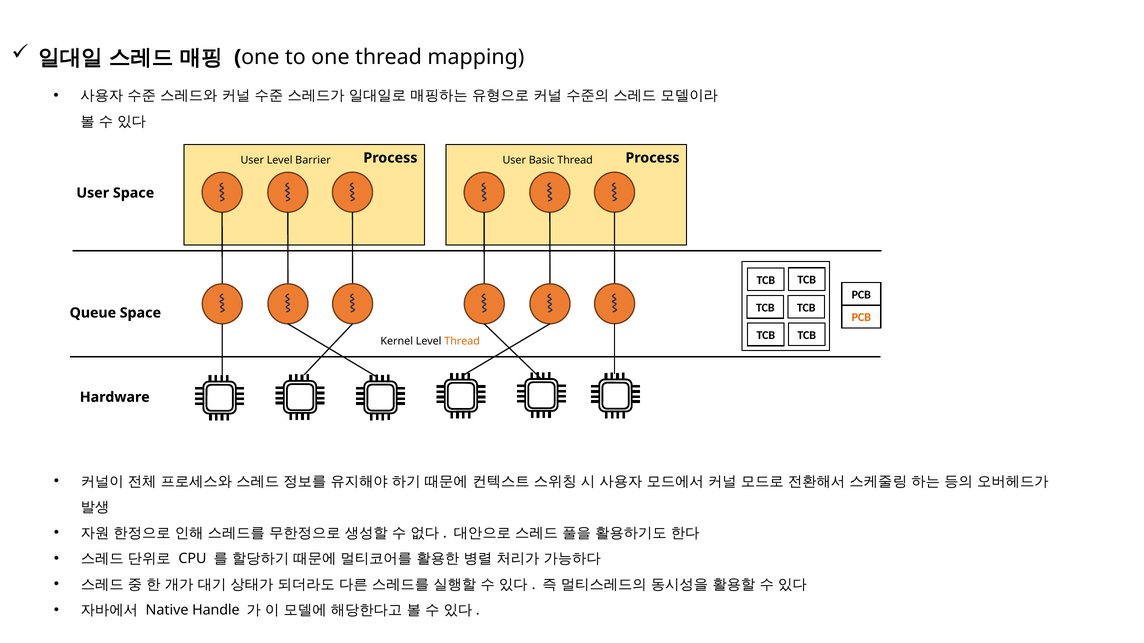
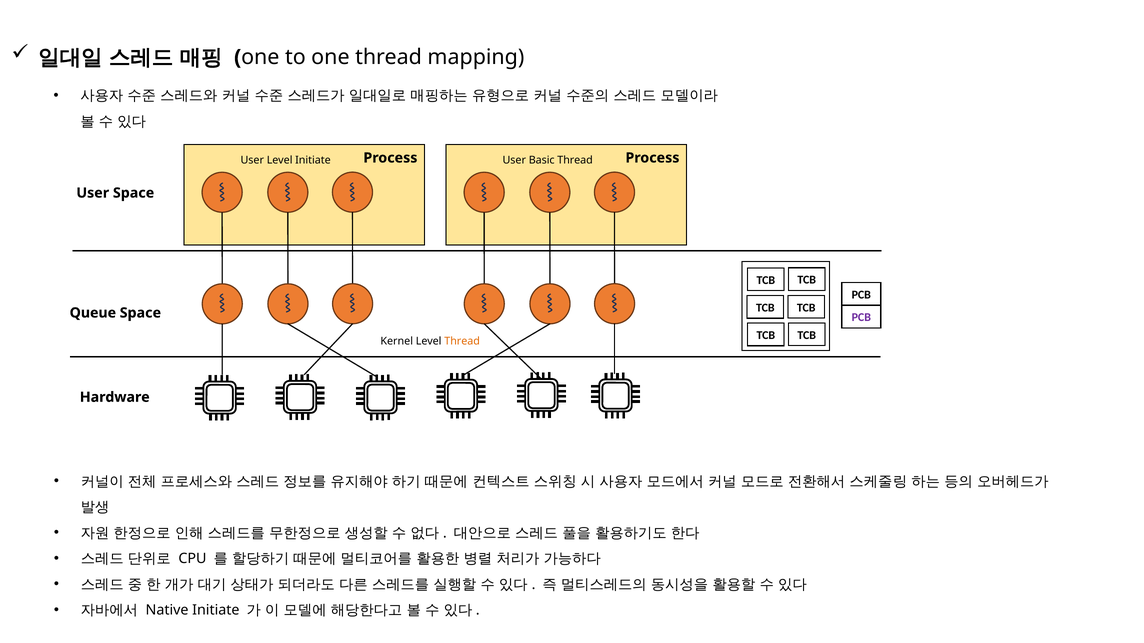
Level Barrier: Barrier -> Initiate (313, 160)
PCB colour: orange -> purple (861, 318)
Native Handle: Handle -> Initiate (216, 611)
